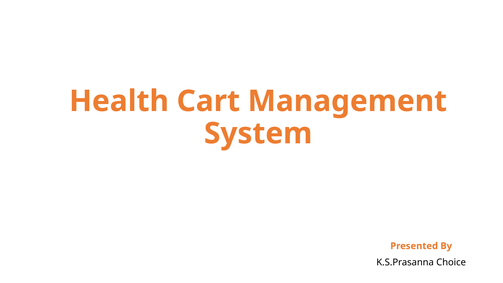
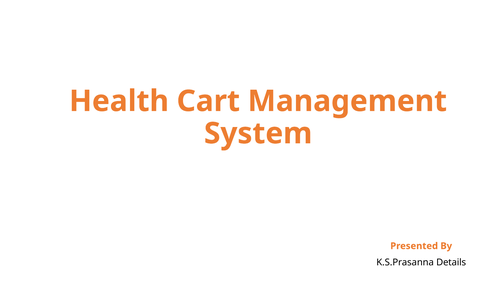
Choice: Choice -> Details (451, 262)
